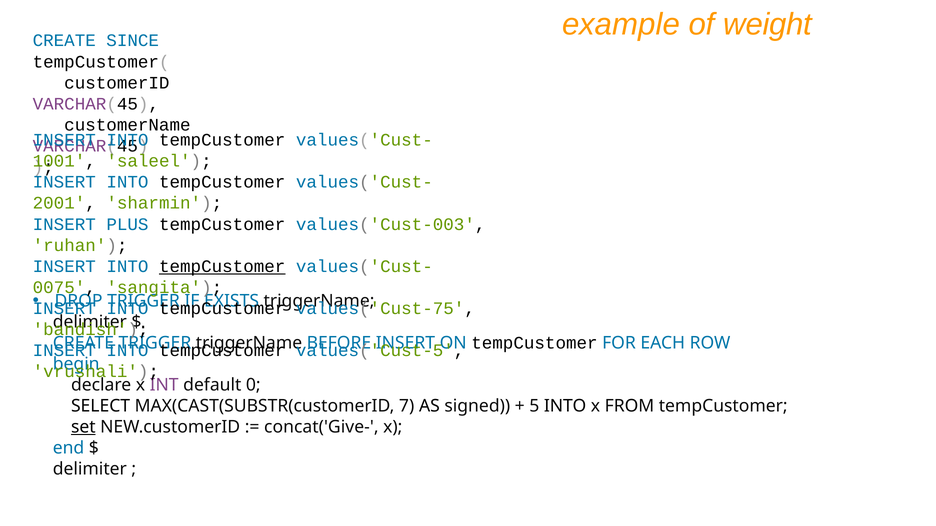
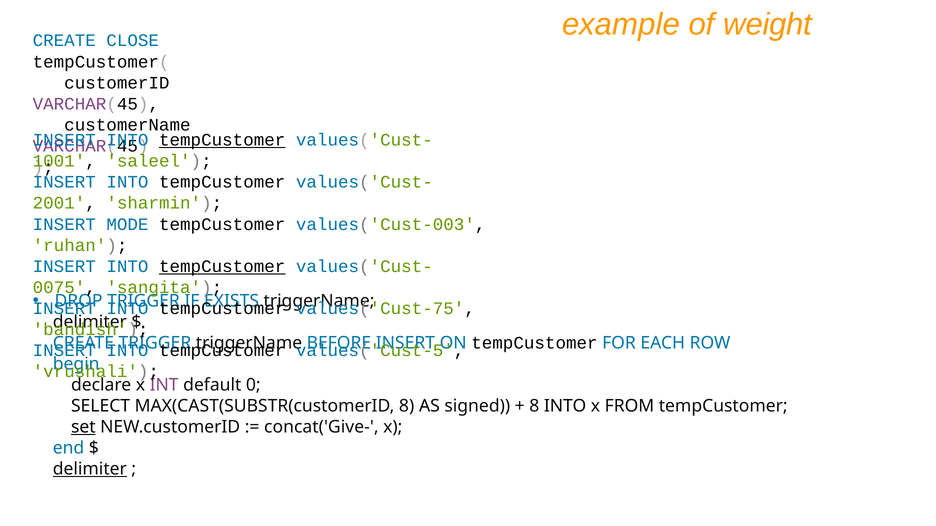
SINCE: SINCE -> CLOSE (133, 41)
tempCustomer underline: none -> present (222, 140)
PLUS: PLUS -> MODE (127, 224)
MAX(CAST(SUBSTR(customerID 7: 7 -> 8 (407, 406)
5: 5 -> 8 (534, 406)
delimiter underline: none -> present (90, 470)
